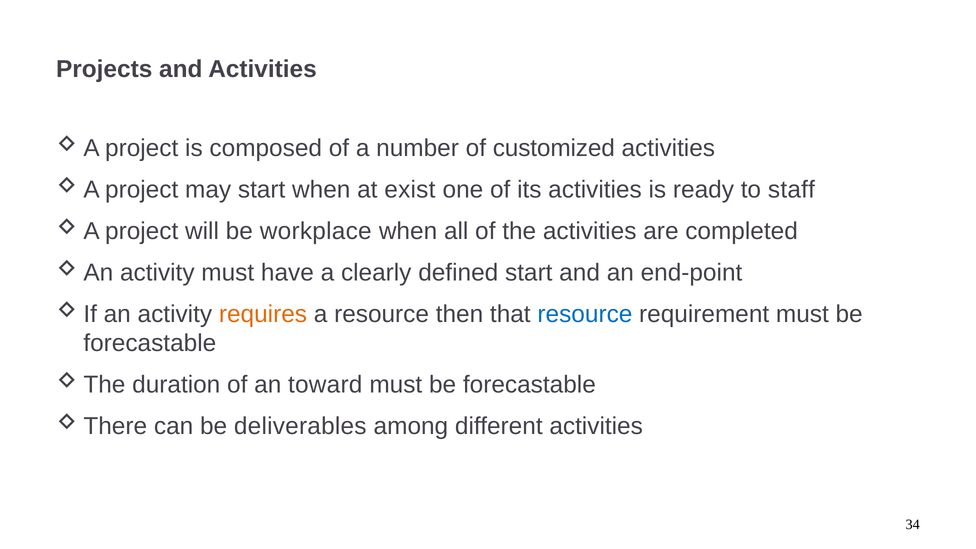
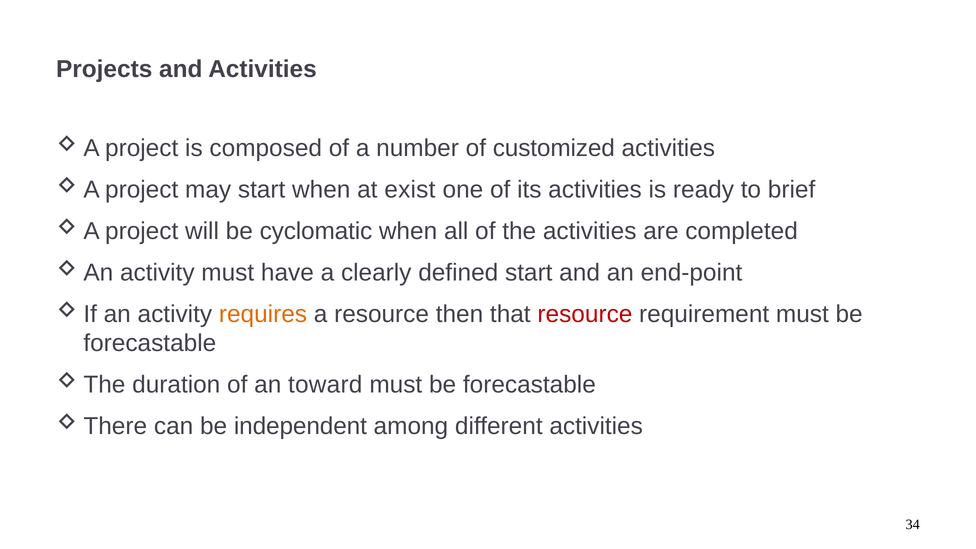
staff: staff -> brief (792, 190)
workplace: workplace -> cyclomatic (316, 231)
resource colour: blue -> red (585, 314)
deliverables: deliverables -> independent (300, 426)
